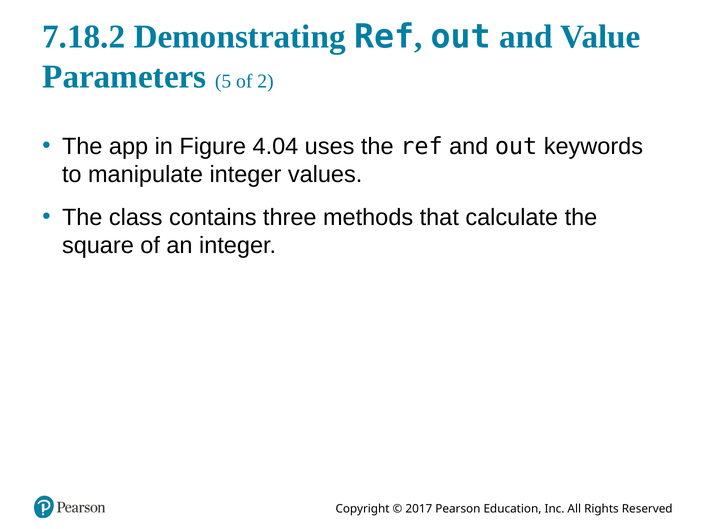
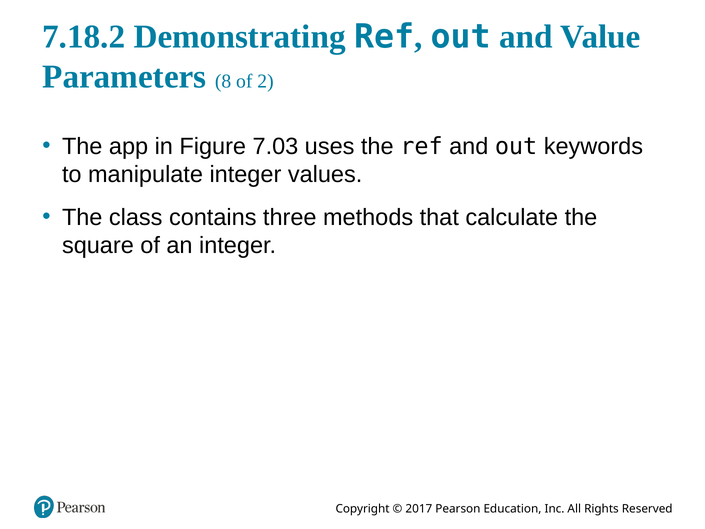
5: 5 -> 8 (223, 81)
4.04: 4.04 -> 7.03 (275, 146)
